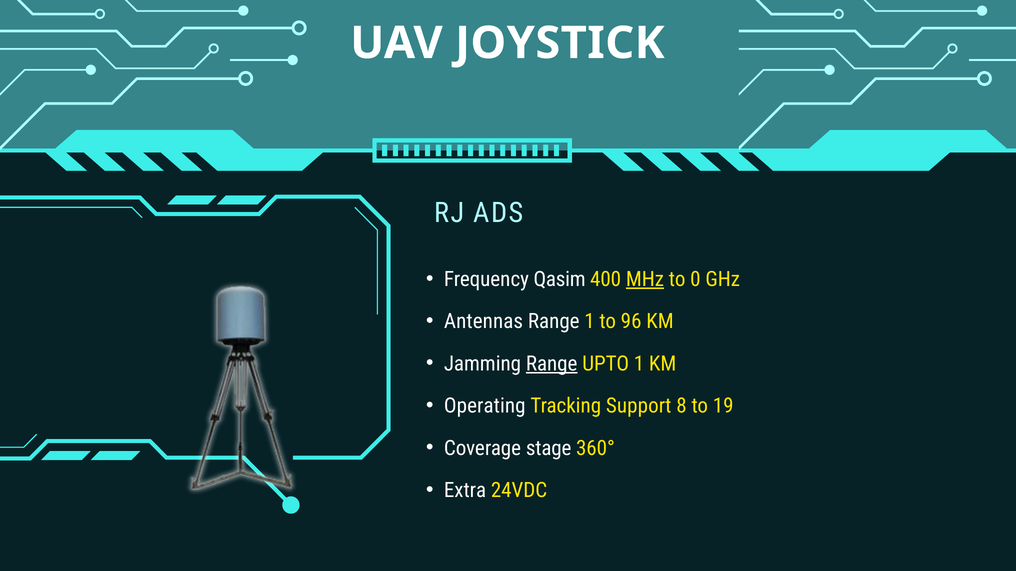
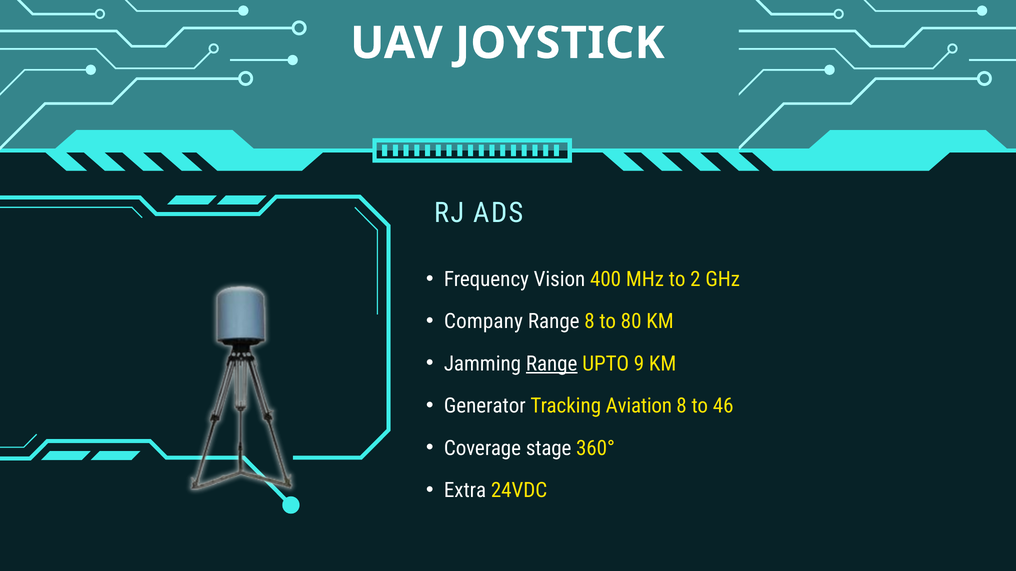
Qasim: Qasim -> Vision (559, 280)
MHz underline: present -> none (645, 280)
0: 0 -> 2 (695, 280)
Antennas: Antennas -> Company (483, 322)
Range 1: 1 -> 8 (590, 322)
96: 96 -> 80 (631, 322)
UPTO 1: 1 -> 9 (639, 364)
Operating: Operating -> Generator (485, 406)
Support: Support -> Aviation (639, 406)
19: 19 -> 46 (723, 406)
